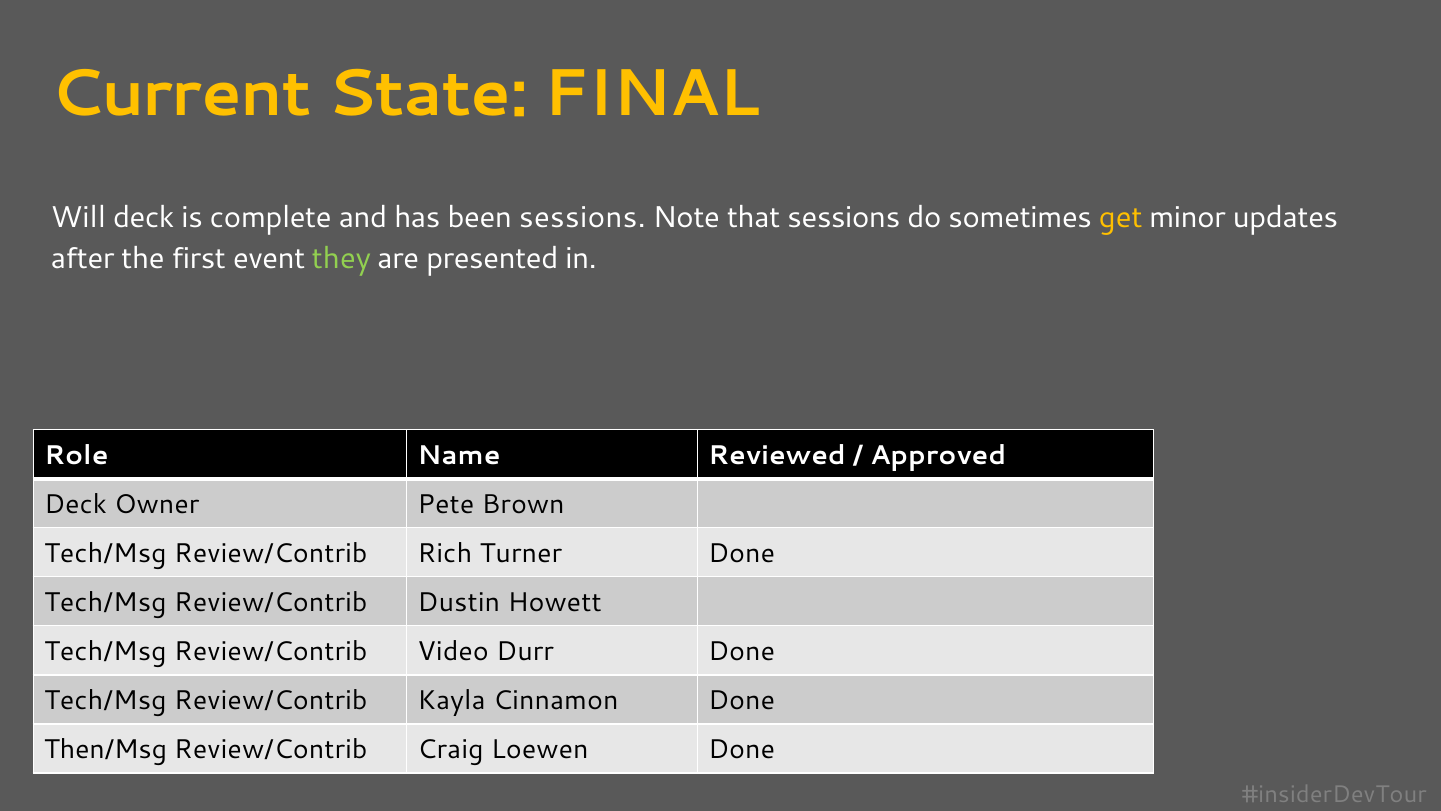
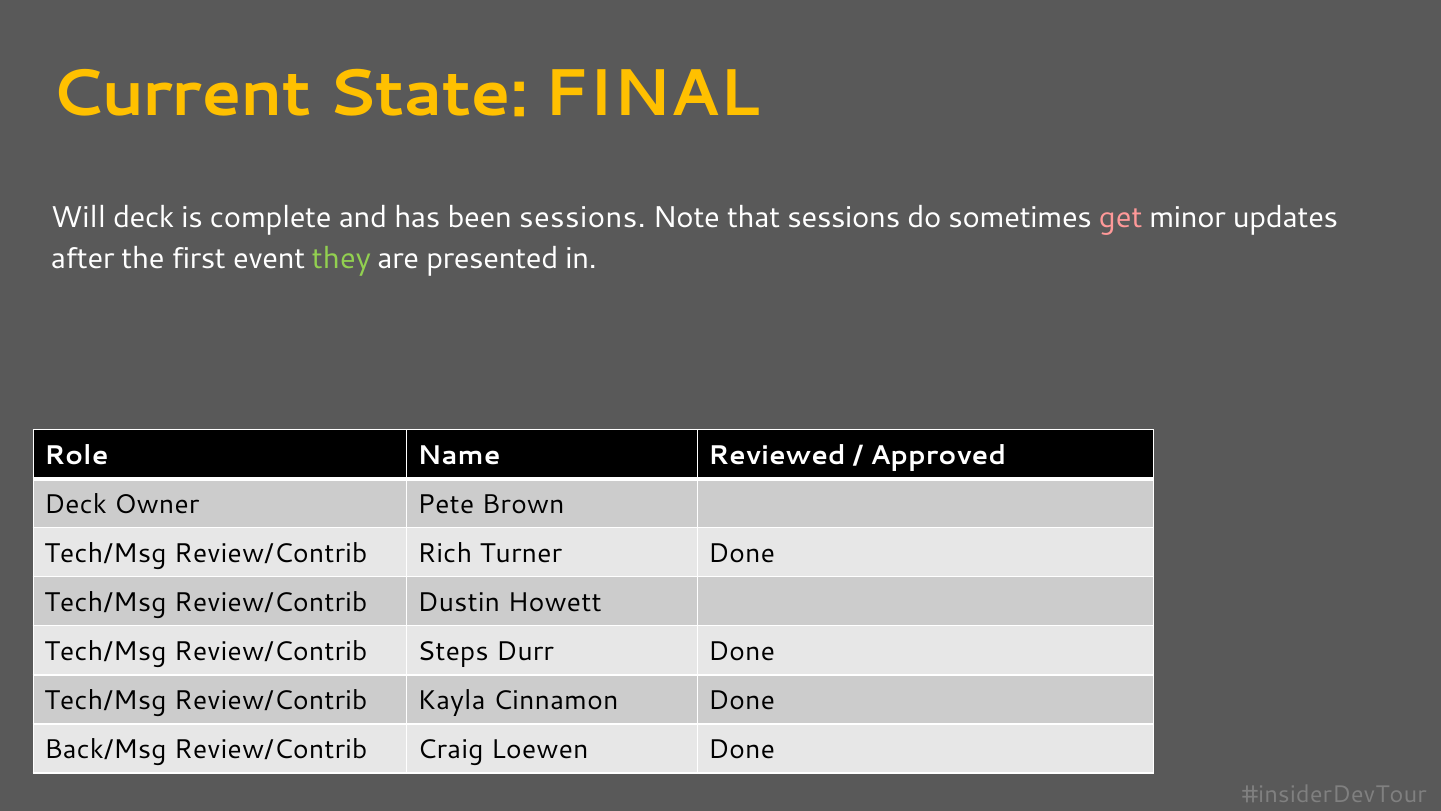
get colour: yellow -> pink (1121, 218)
Video: Video -> Steps (453, 652)
Then/Msg: Then/Msg -> Back/Msg (105, 750)
